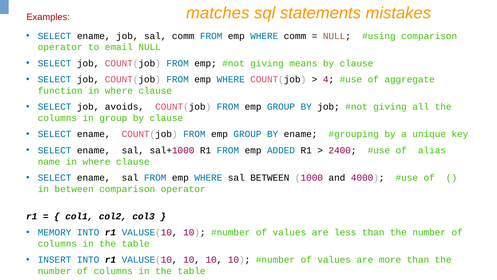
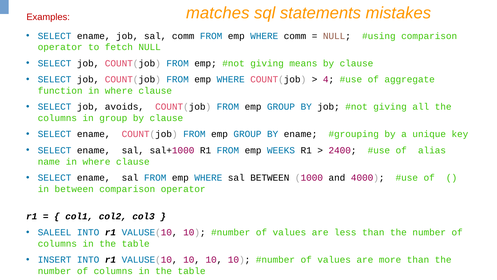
email: email -> fetch (119, 47)
ADDED: ADDED -> WEEKS (281, 150)
MEMORY: MEMORY -> SALEEL (55, 232)
